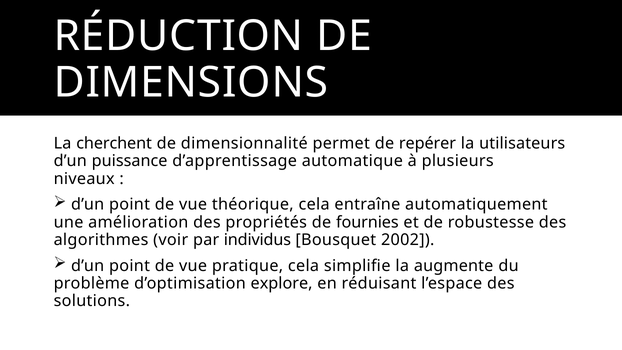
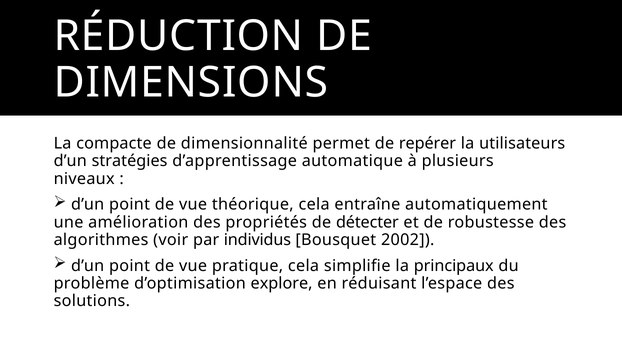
cherchent: cherchent -> compacte (114, 143)
puissance: puissance -> stratégies (130, 161)
fournies: fournies -> détecter (367, 222)
augmente: augmente -> principaux (454, 266)
